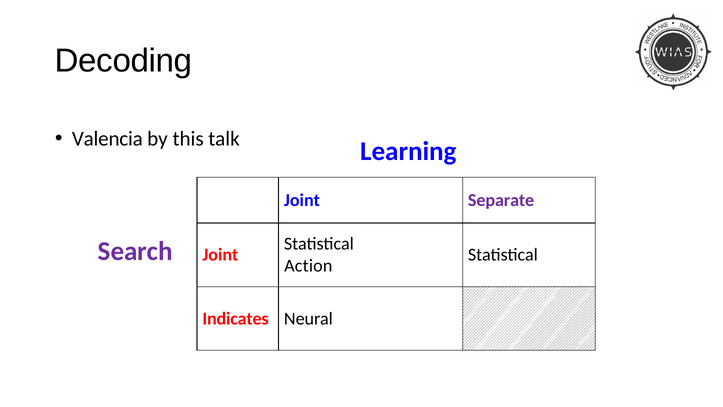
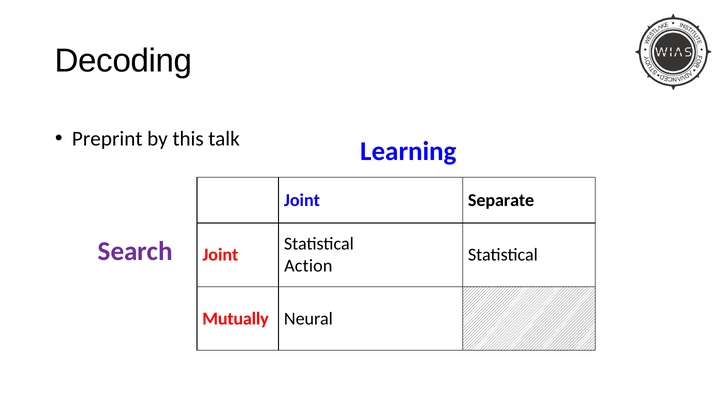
Valencia: Valencia -> Preprint (107, 139)
Separate colour: purple -> black (501, 200)
Indicates: Indicates -> Mutually (236, 318)
